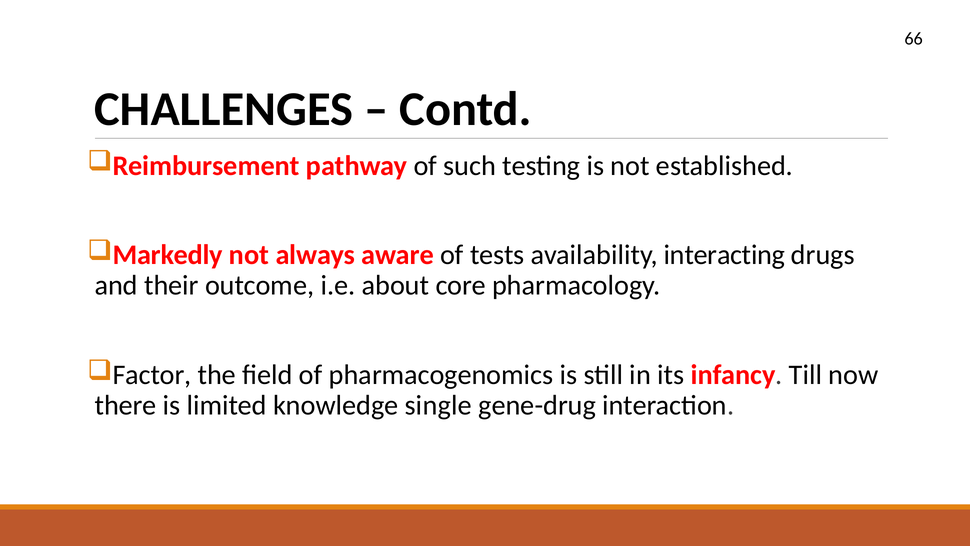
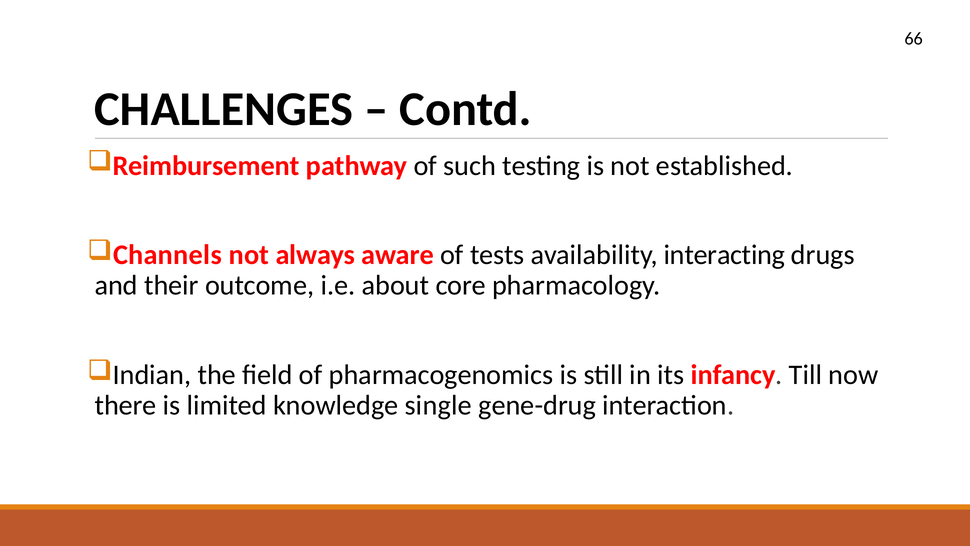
Markedly: Markedly -> Channels (167, 255)
Factor: Factor -> Indian (152, 375)
